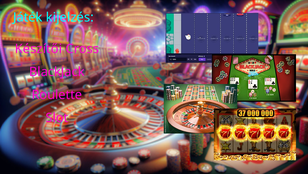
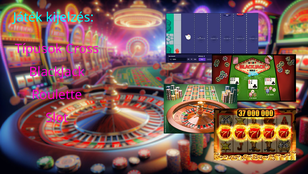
Készítői: Készítői -> Típusok (39, 49)
